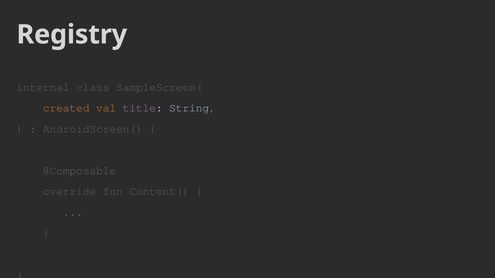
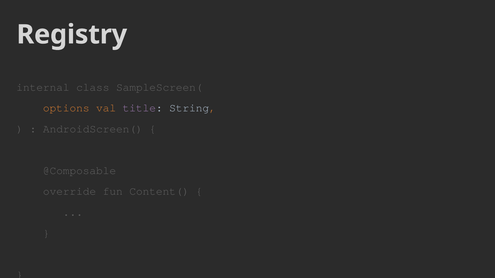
created: created -> options (66, 108)
